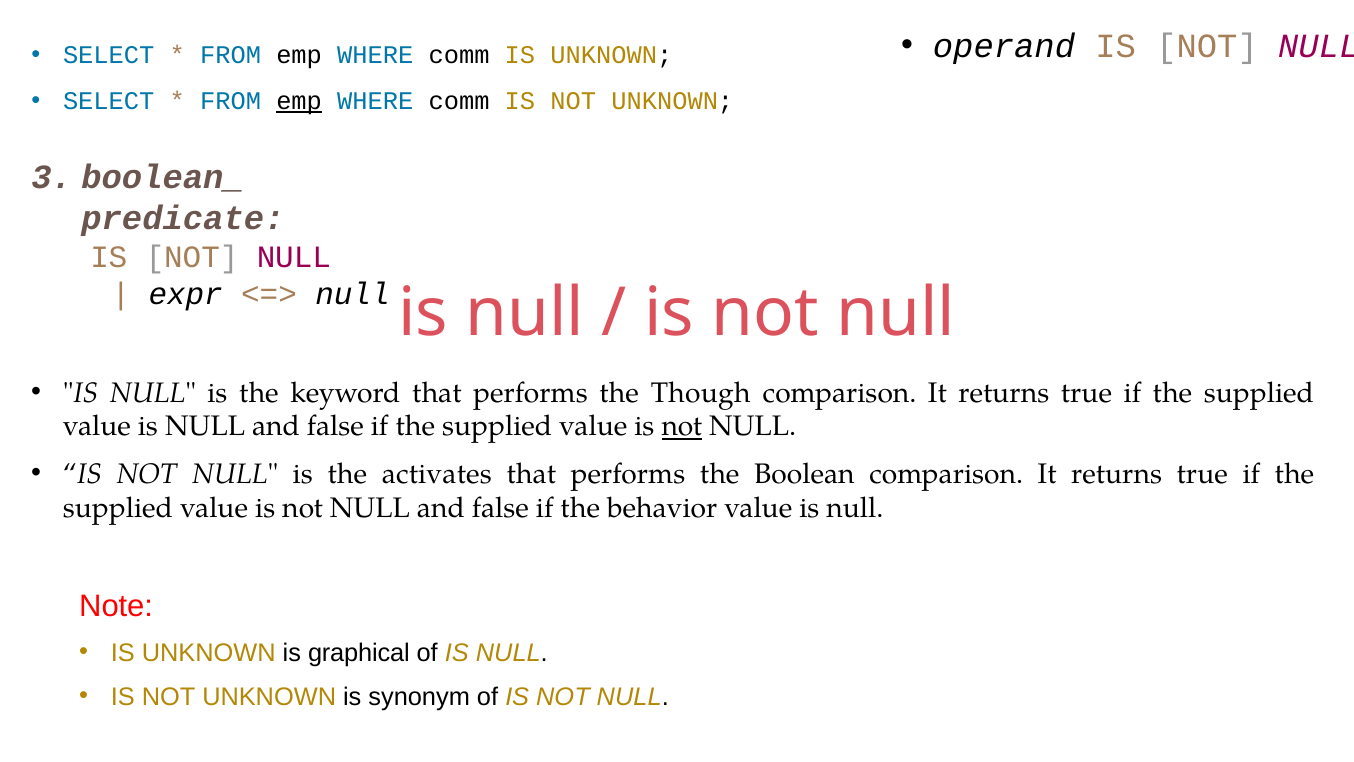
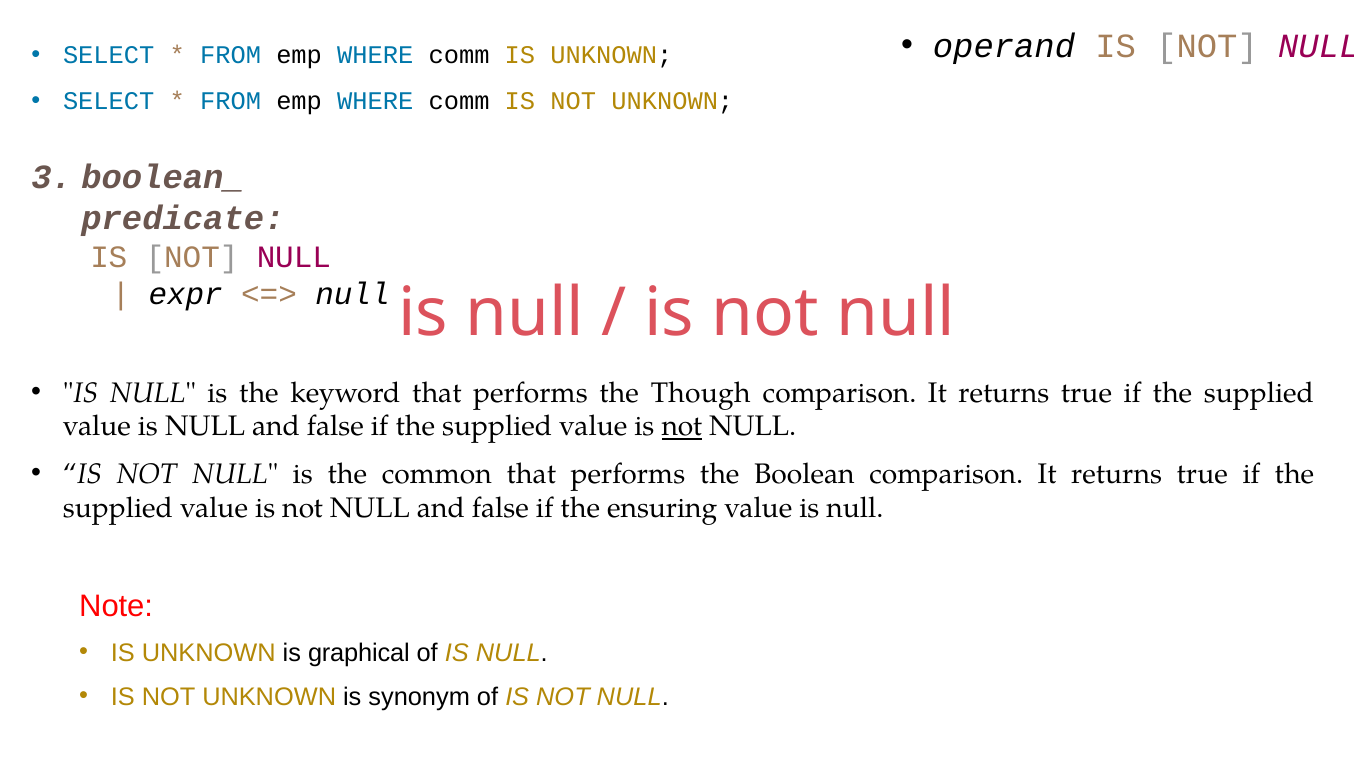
emp underline: present -> none (299, 101)
activates: activates -> common (437, 474)
behavior: behavior -> ensuring (662, 508)
